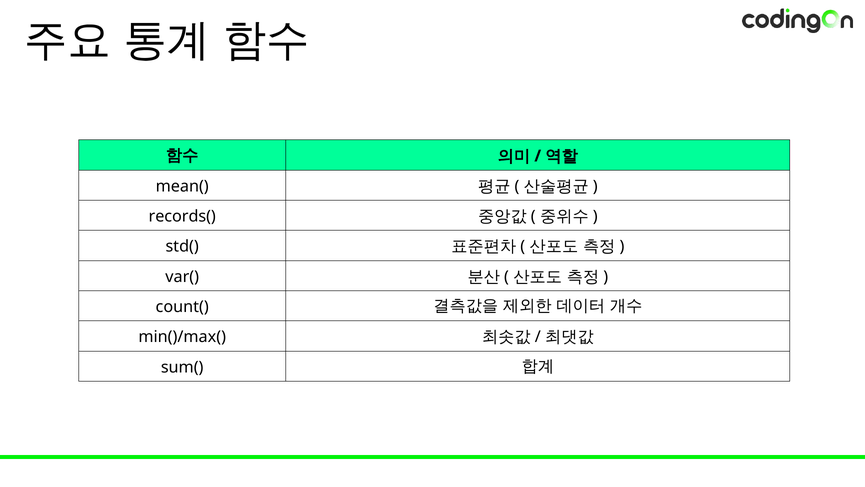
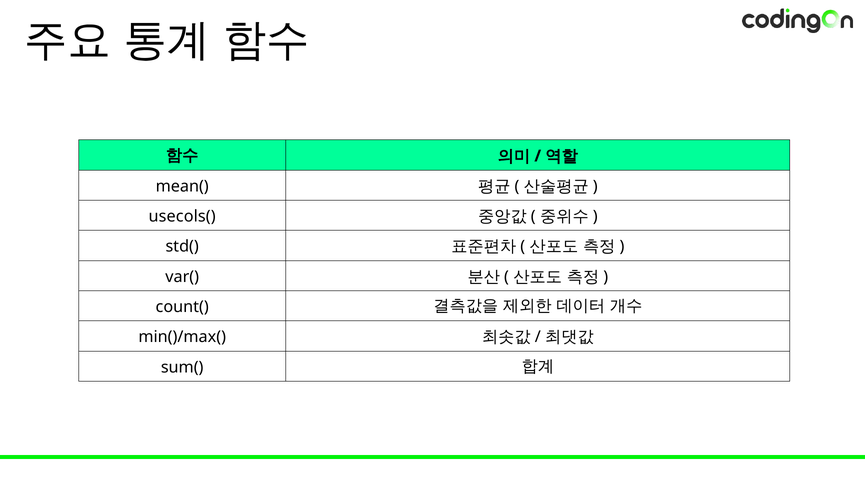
records(: records( -> usecols( (182, 216)
